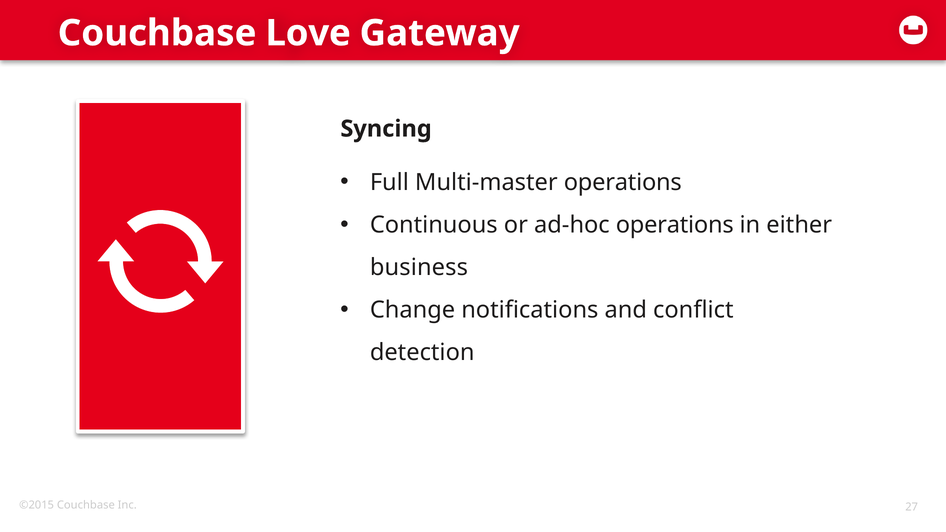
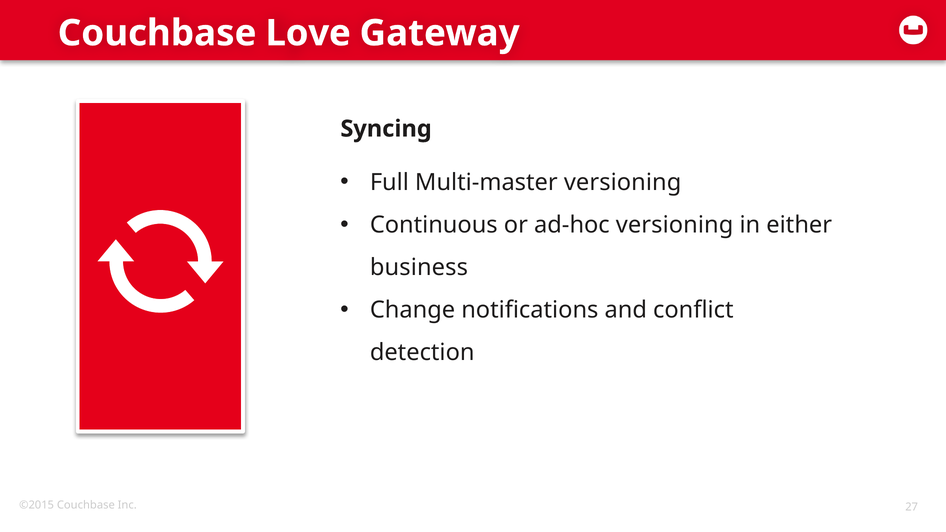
Multi-master operations: operations -> versioning (623, 182)
ad-hoc operations: operations -> versioning (675, 225)
